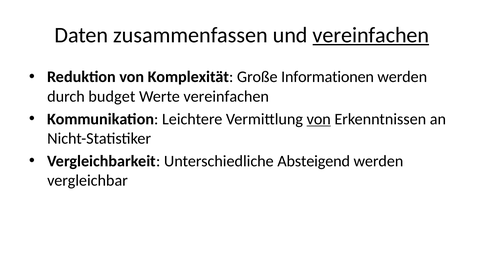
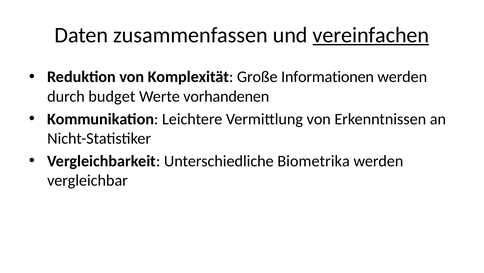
Werte vereinfachen: vereinfachen -> vorhandenen (226, 96)
von underline: present -> none (319, 119)
Absteigend: Absteigend -> Biometrika (314, 161)
